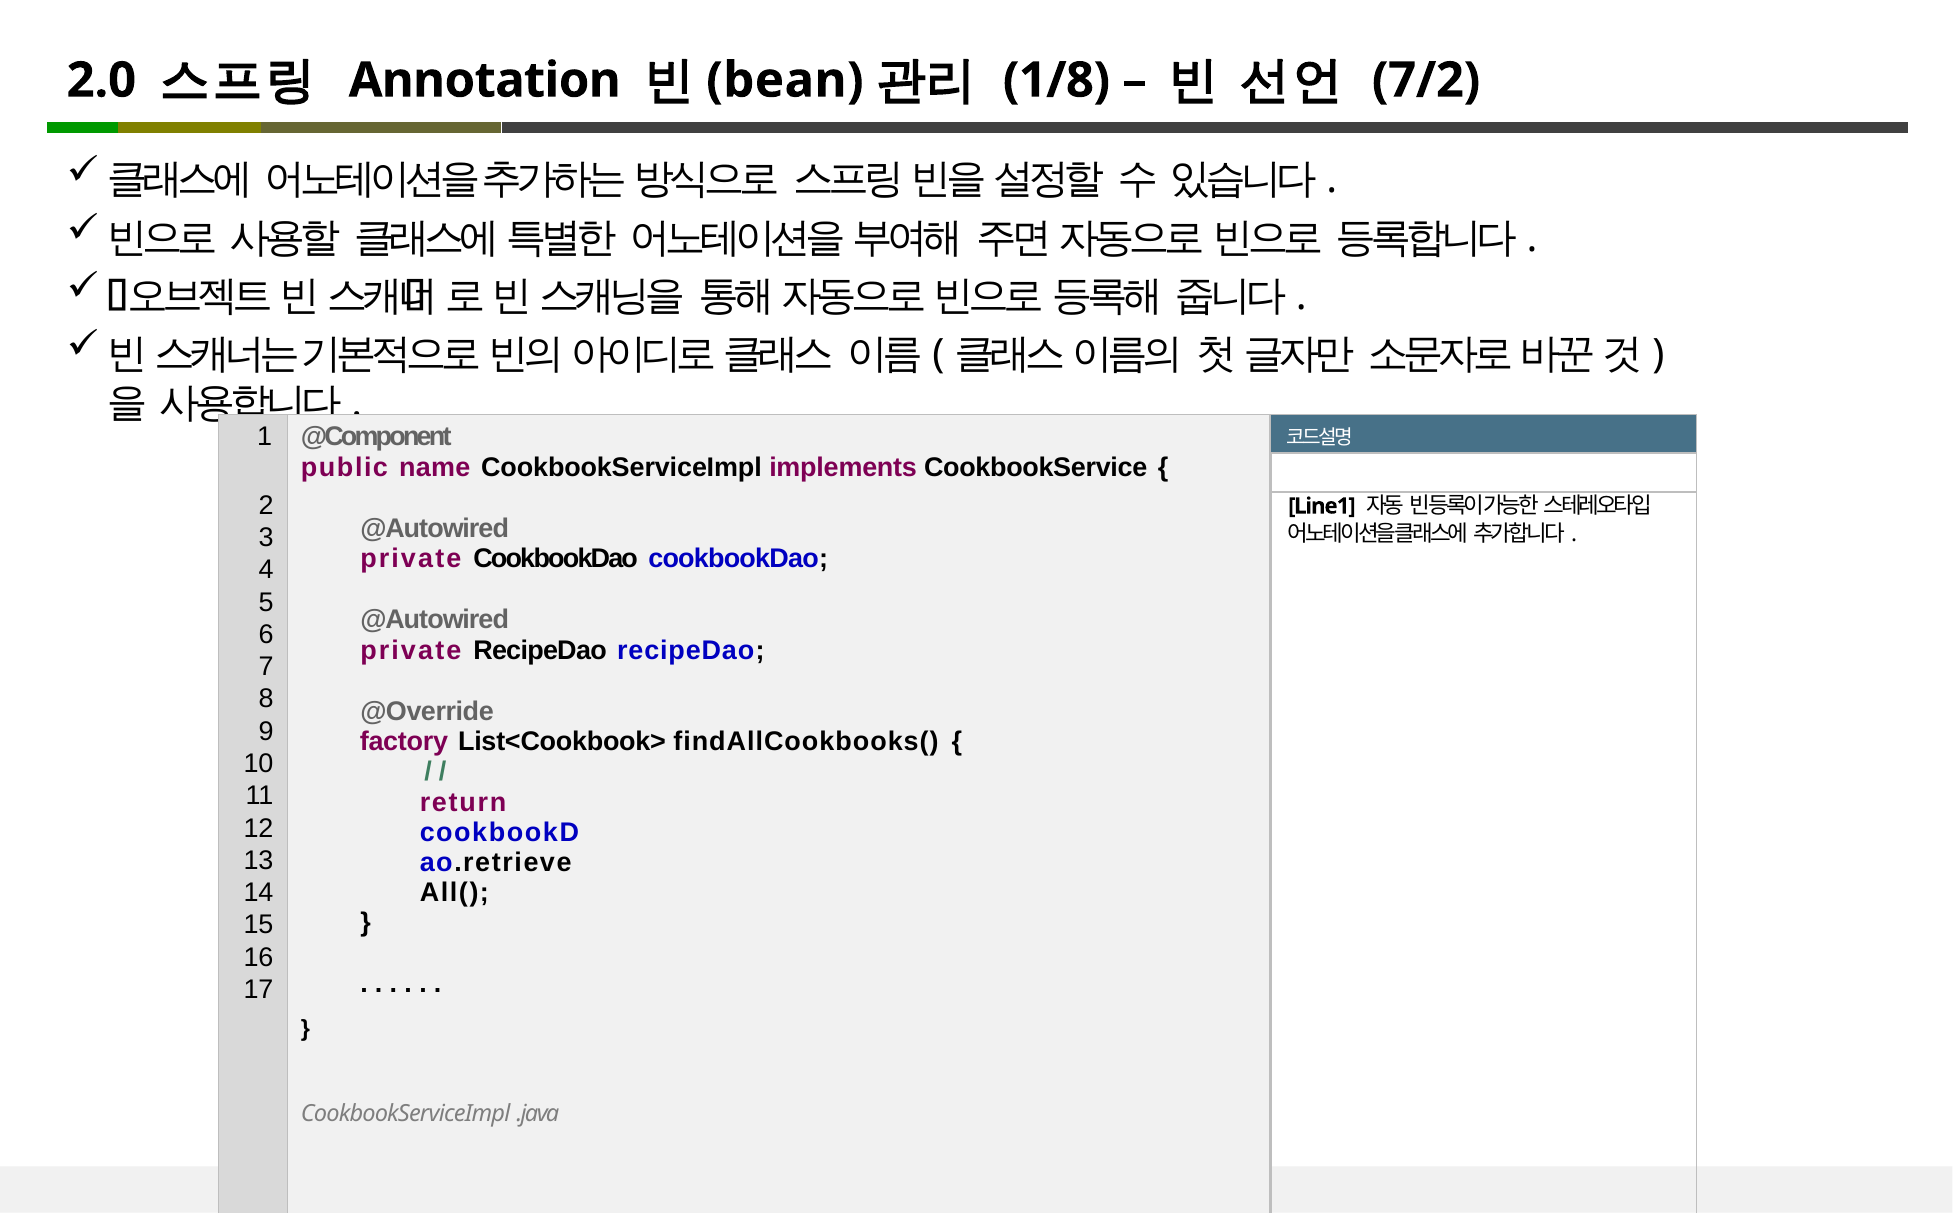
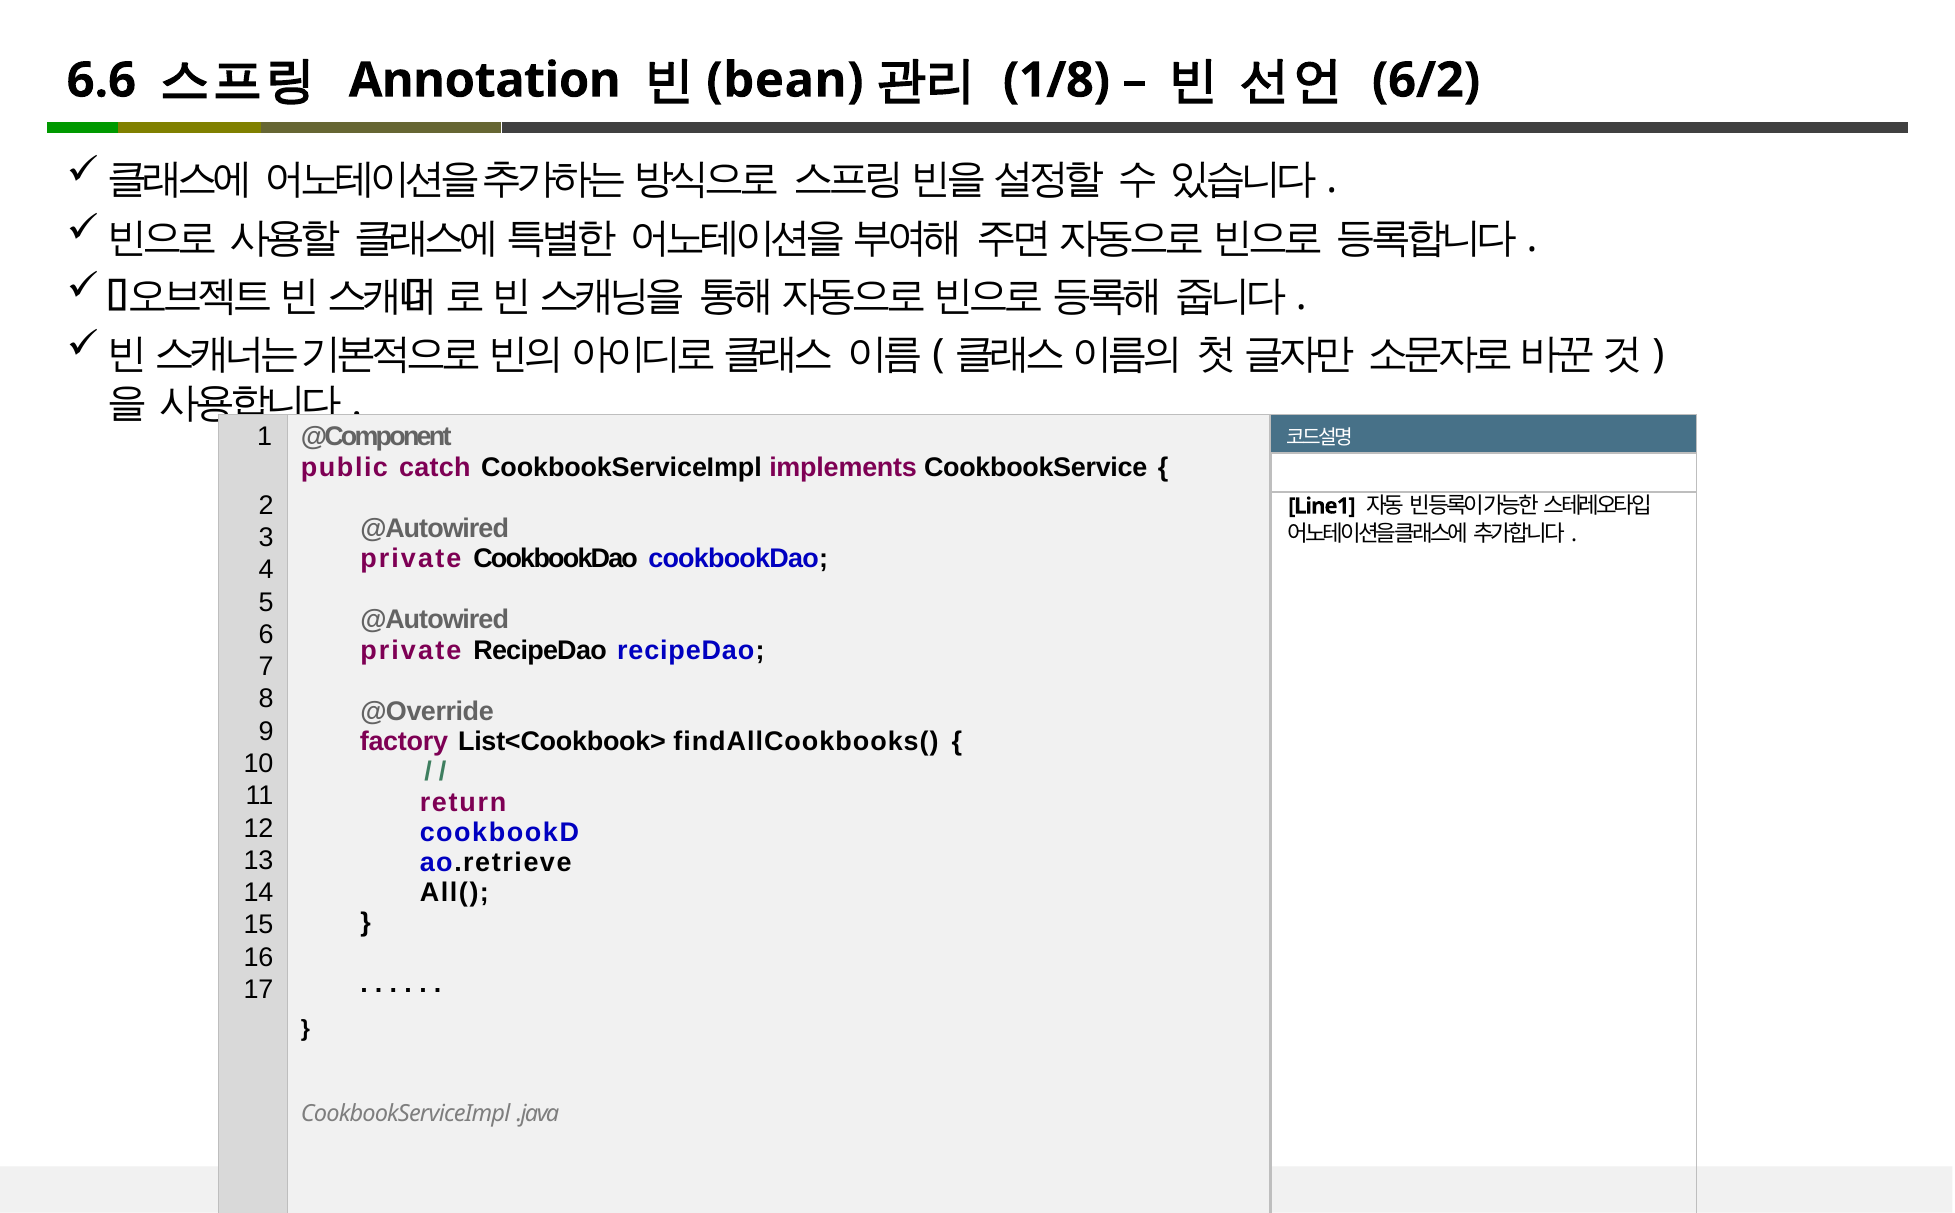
2.0: 2.0 -> 6.6 (101, 80)
7/2: 7/2 -> 6/2 (1426, 80)
name: name -> catch (435, 467)
